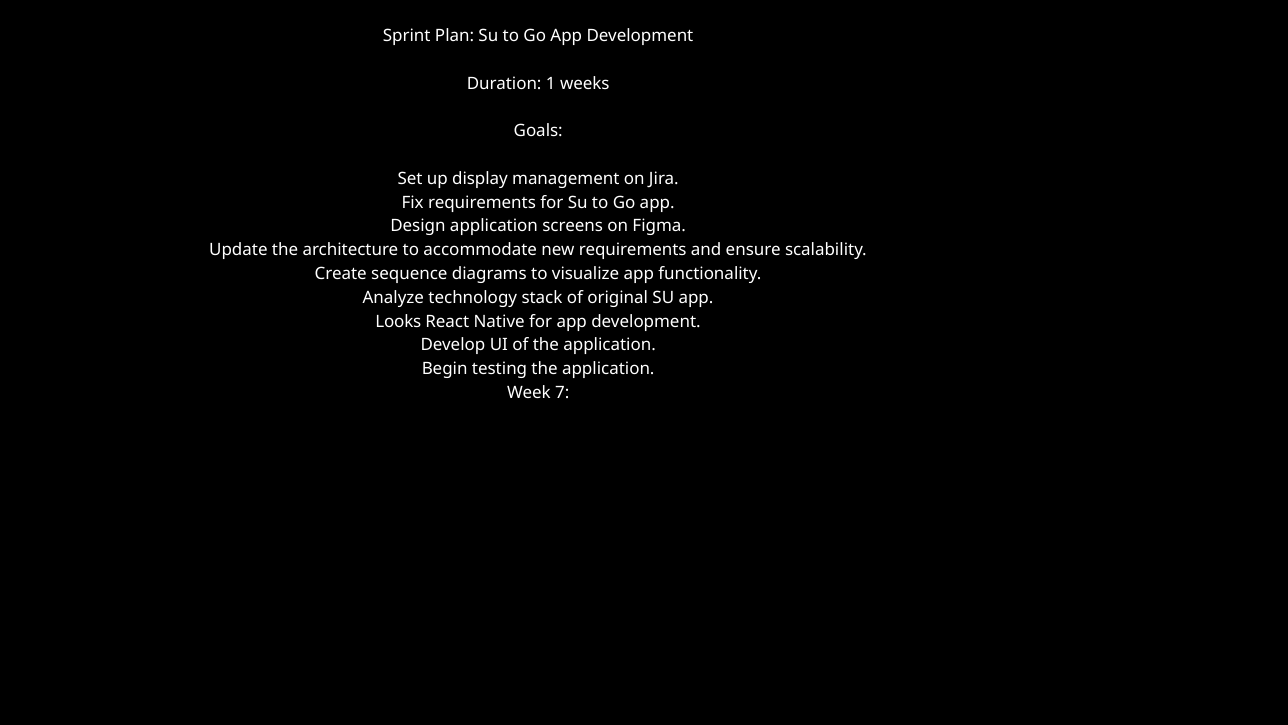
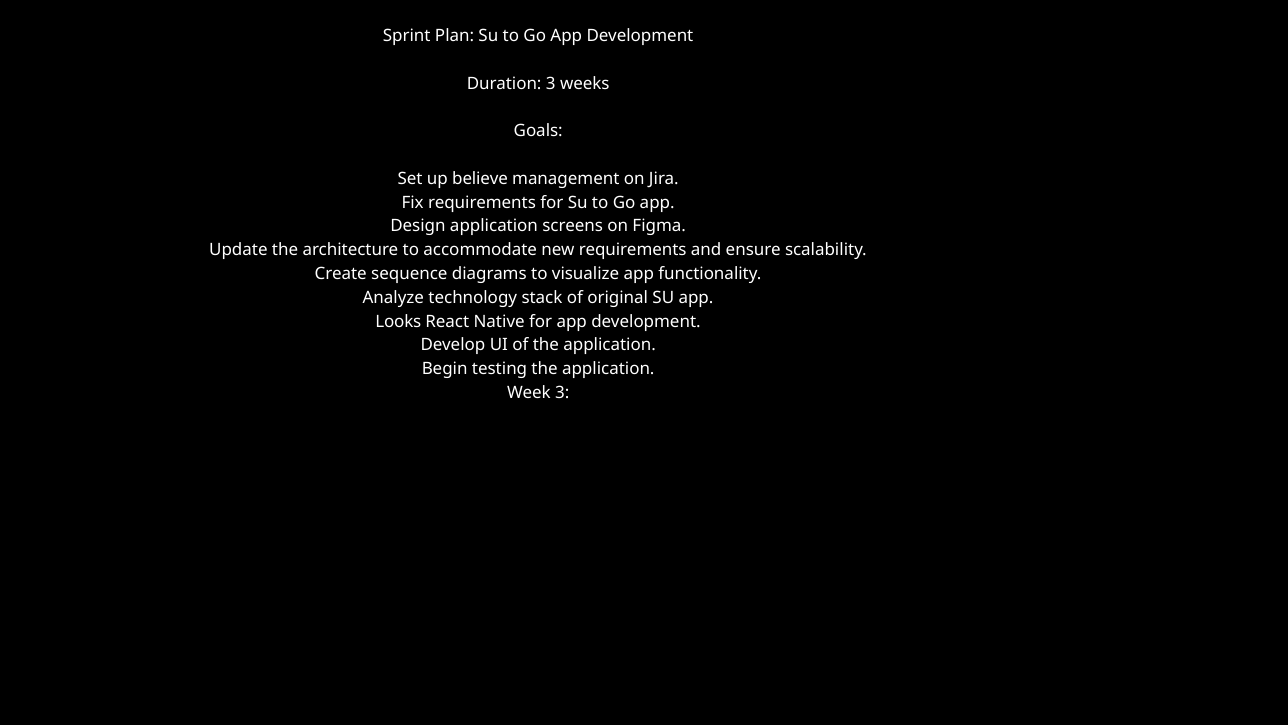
Duration 1: 1 -> 3 (551, 83)
display: display -> believe (480, 179)
Week 7: 7 -> 3 (562, 393)
